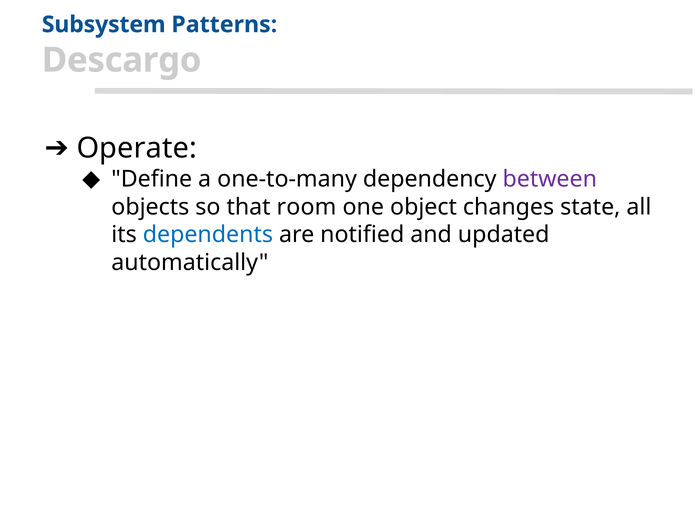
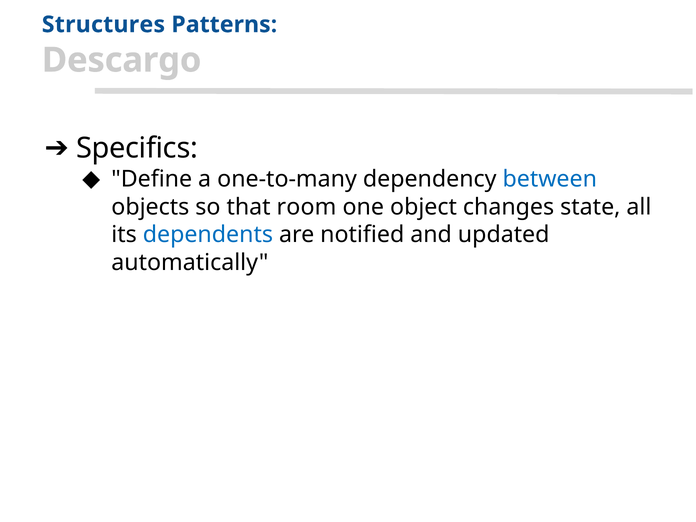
Subsystem: Subsystem -> Structures (103, 25)
Operate: Operate -> Specifics (137, 148)
between colour: purple -> blue (550, 179)
